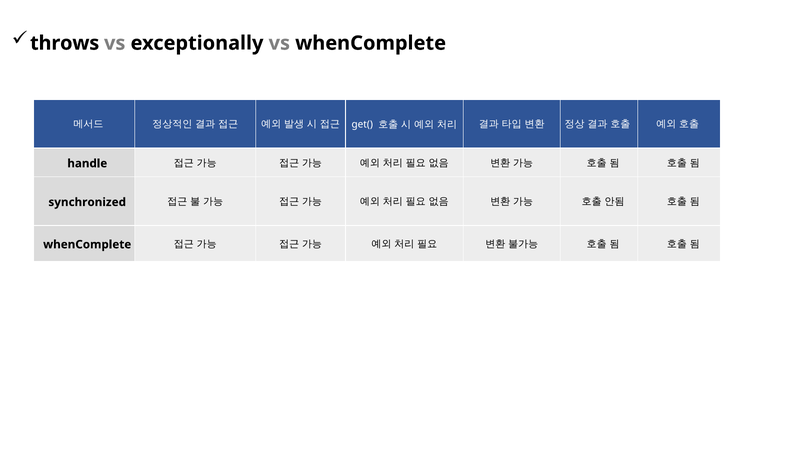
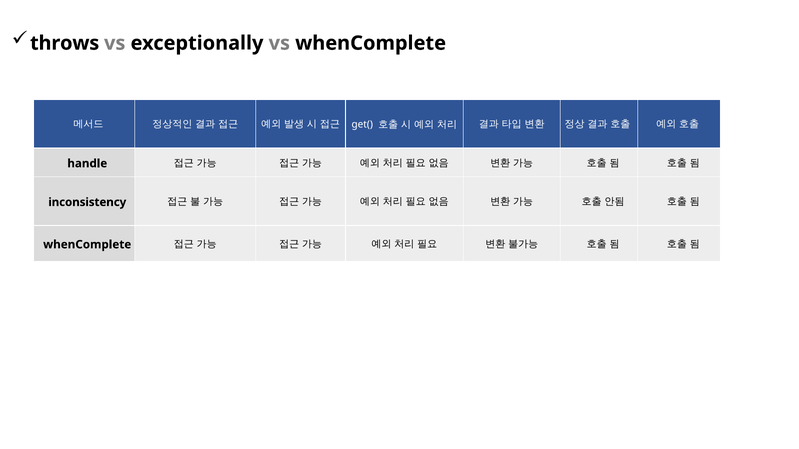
synchronized: synchronized -> inconsistency (87, 202)
